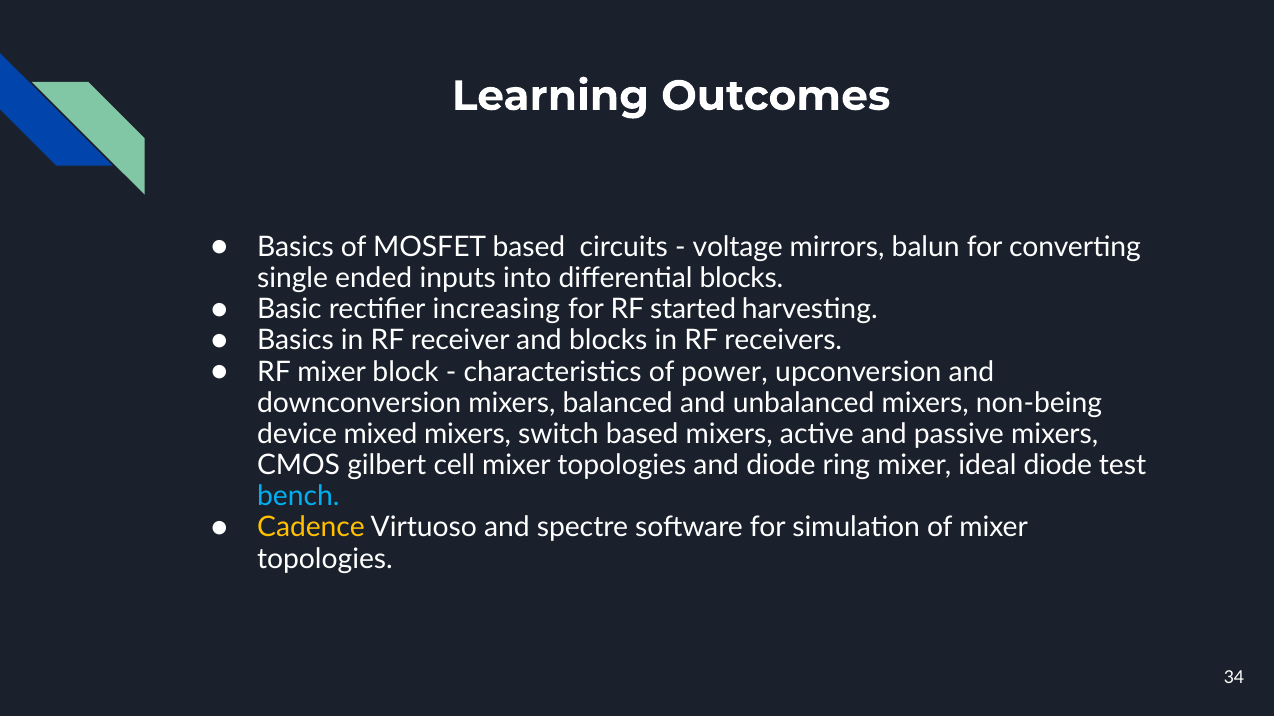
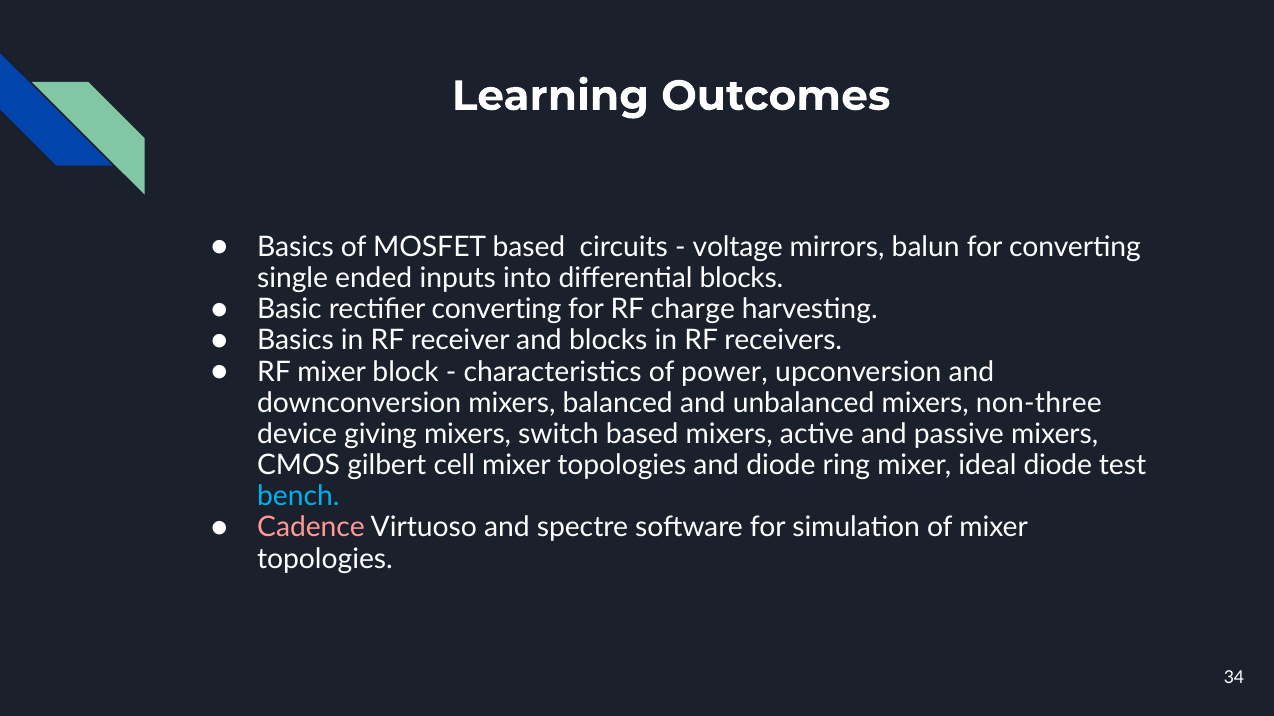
rectifier increasing: increasing -> converting (497, 310)
started: started -> charge (693, 310)
non-being: non-being -> non-three (1039, 403)
mixed: mixed -> giving (381, 435)
Cadence colour: yellow -> pink (311, 528)
